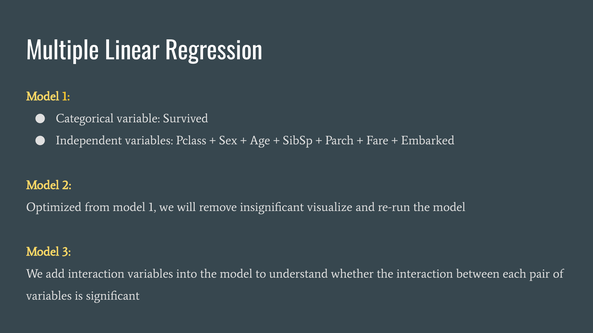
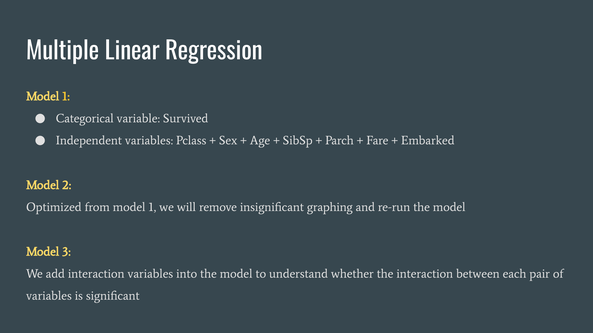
visualize: visualize -> graphing (330, 207)
